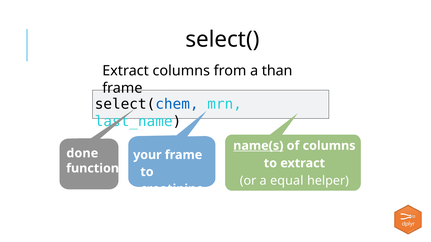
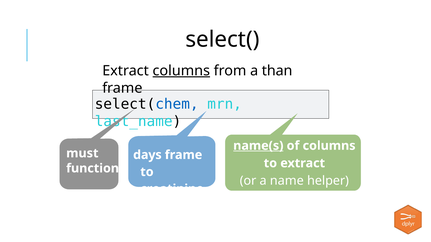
columns underline: none -> present (181, 71)
done: done -> must (82, 153)
your: your -> days (147, 155)
equal: equal -> name (287, 181)
